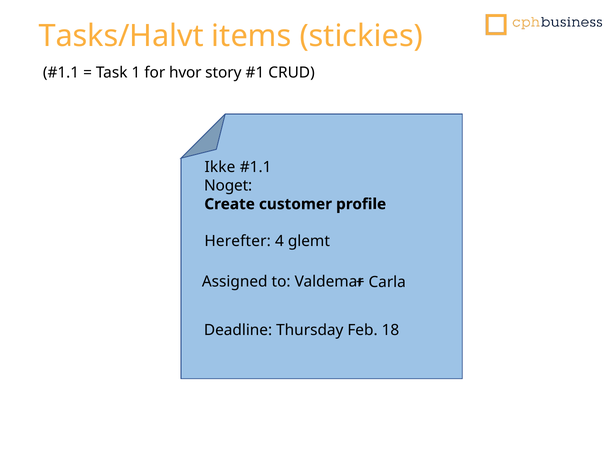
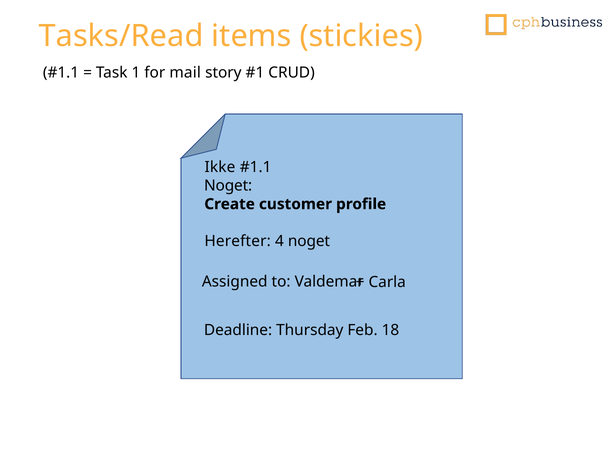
Tasks/Halvt: Tasks/Halvt -> Tasks/Read (121, 36)
hvor: hvor -> mail (185, 73)
4 glemt: glemt -> noget (309, 241)
